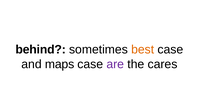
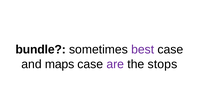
behind: behind -> bundle (41, 50)
best colour: orange -> purple (143, 50)
cares: cares -> stops (162, 64)
